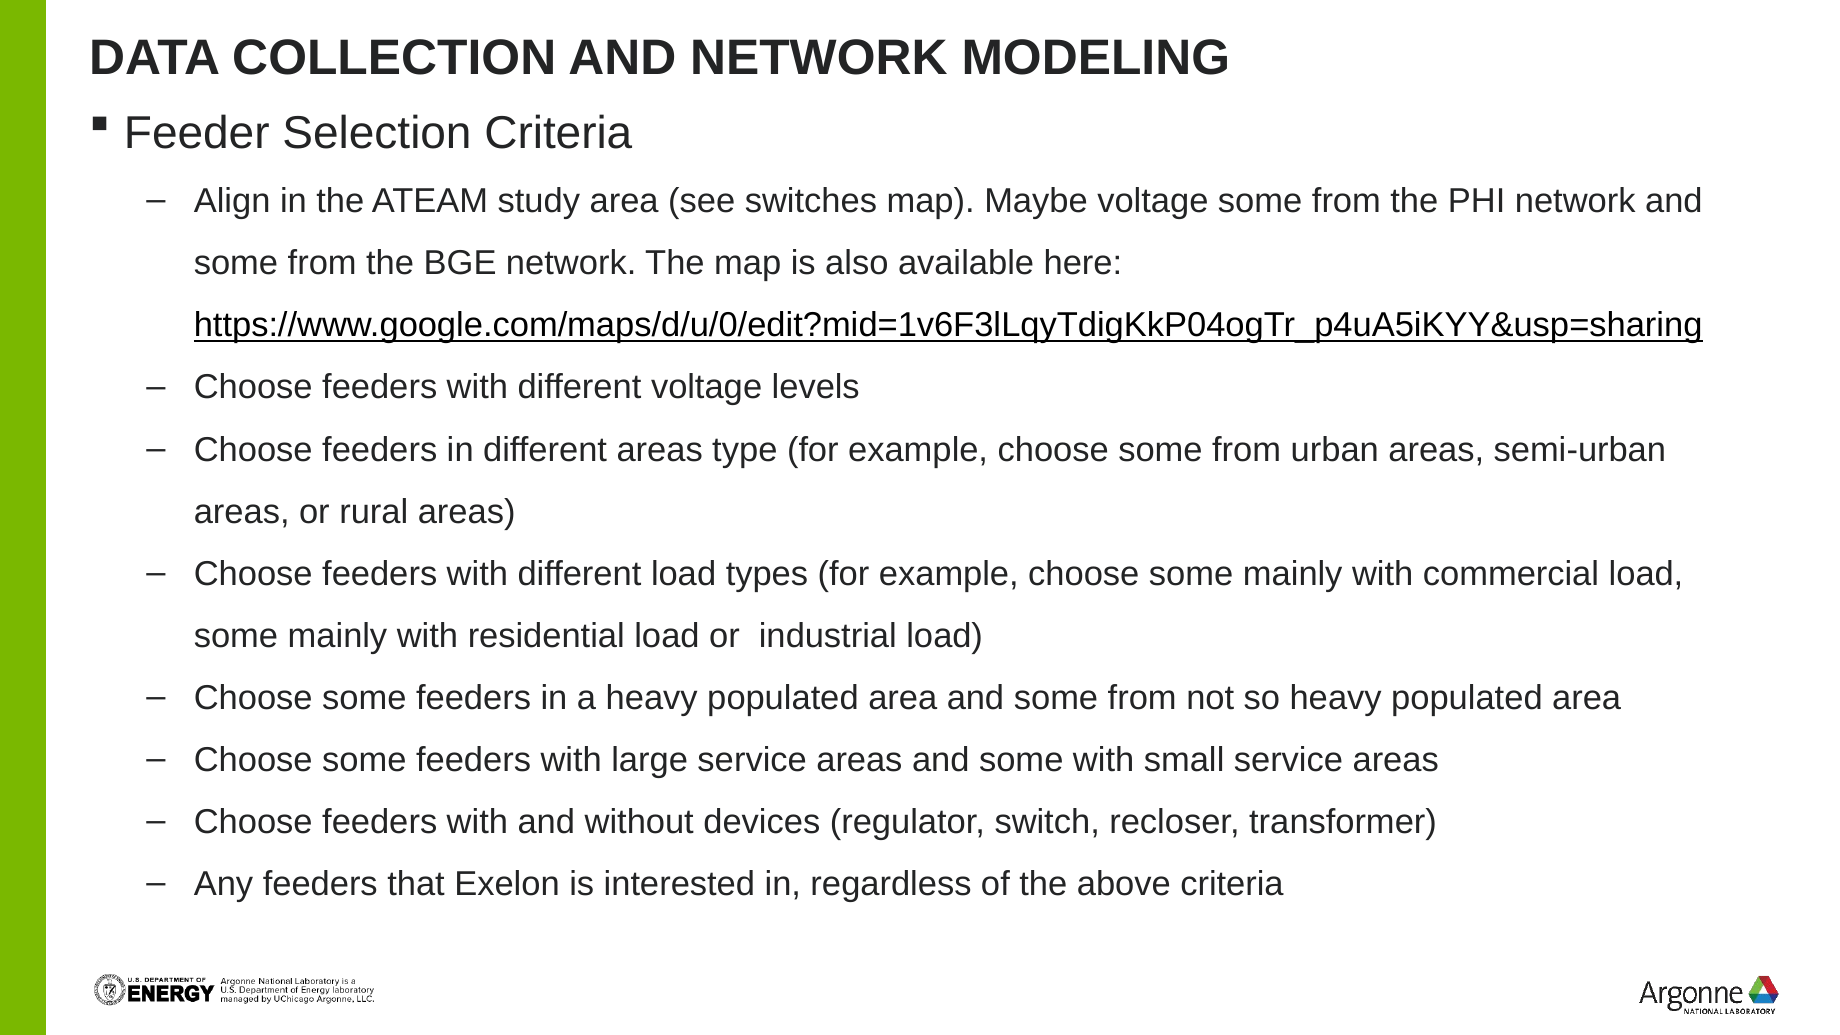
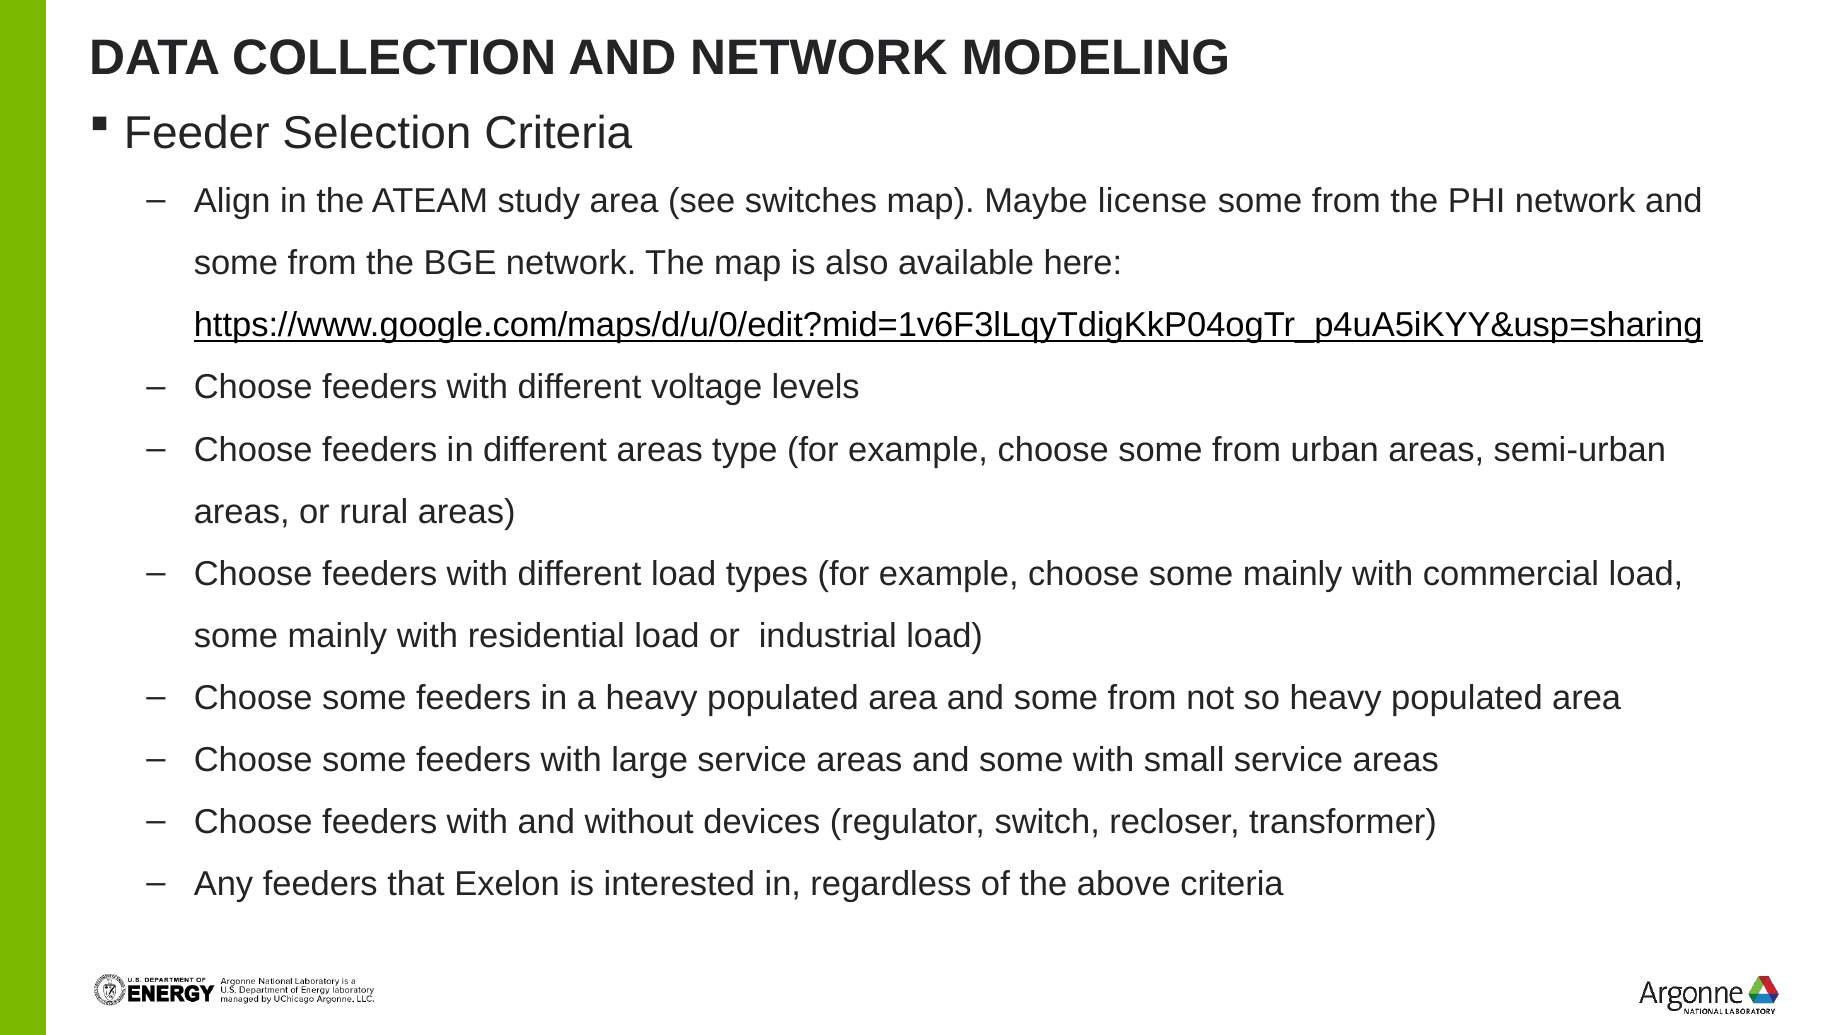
Maybe voltage: voltage -> license (1153, 201)
